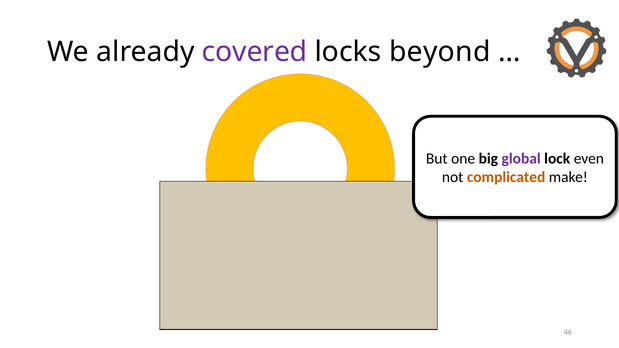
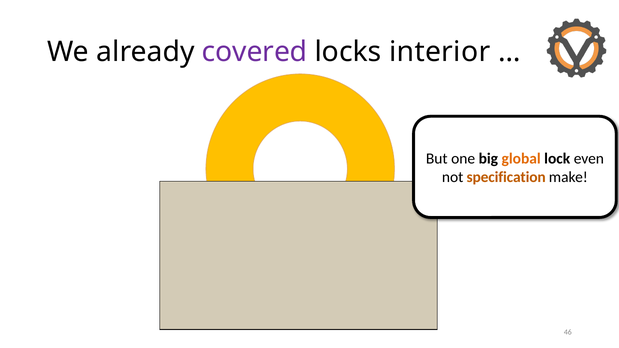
beyond: beyond -> interior (440, 52)
global colour: purple -> orange (521, 159)
complicated: complicated -> specification (506, 177)
